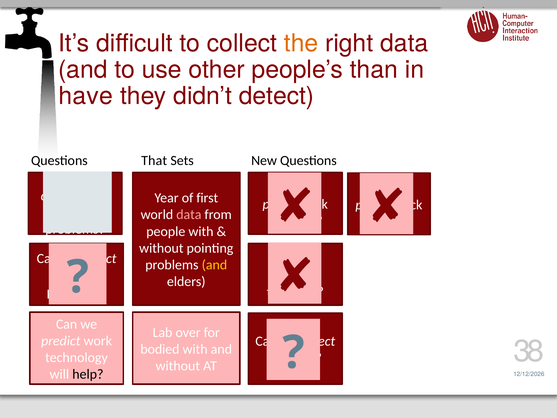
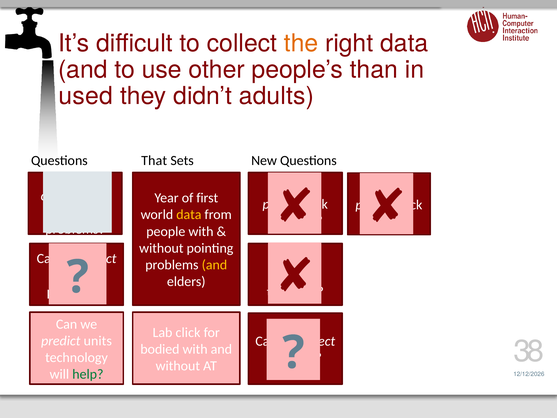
have: have -> used (86, 96)
didn’t detect: detect -> adults (276, 96)
data colour: pink -> yellow (189, 215)
Lab over: over -> click (188, 332)
work: work -> units (98, 341)
help colour: black -> green (88, 374)
